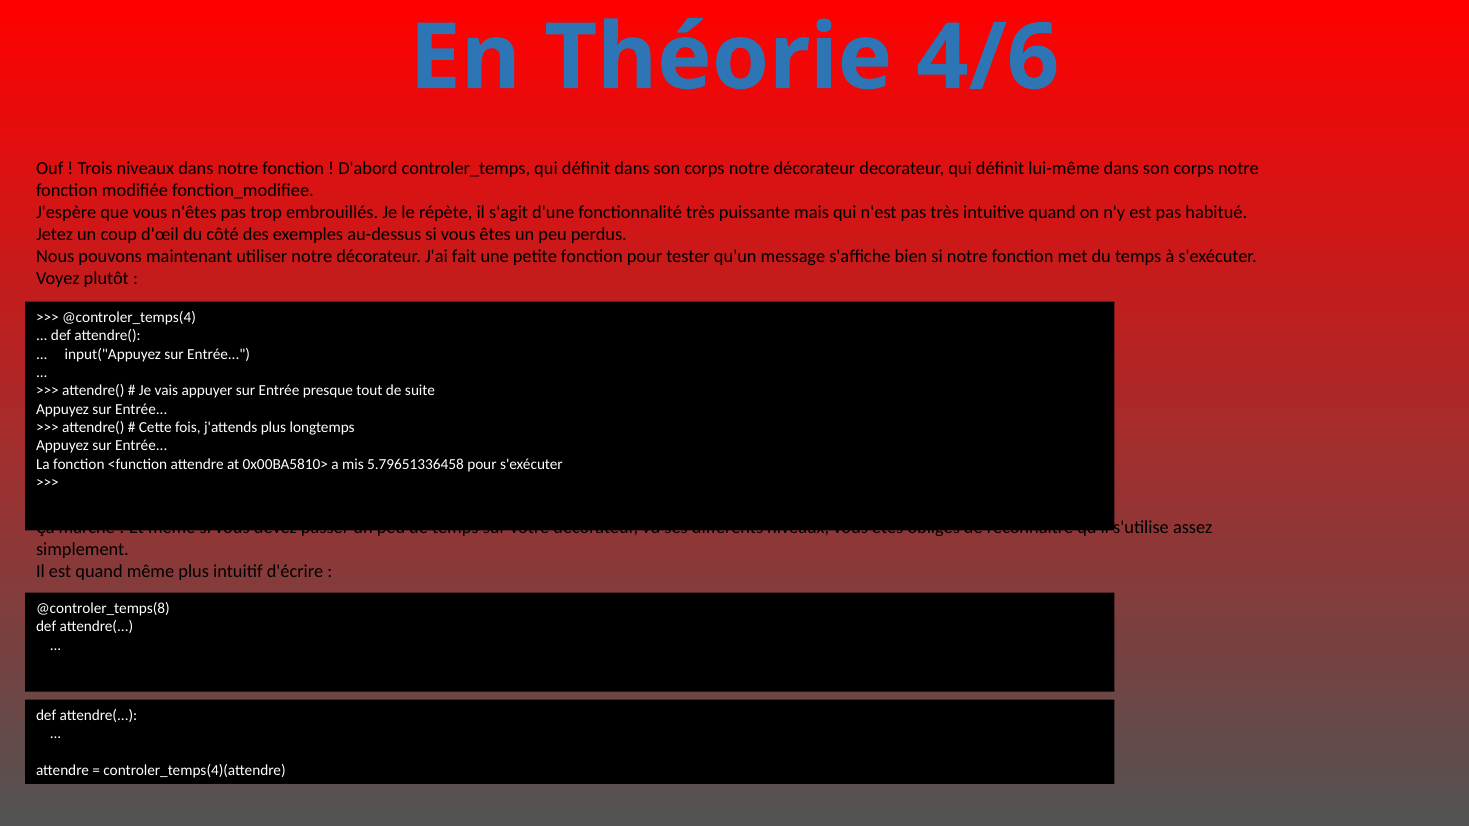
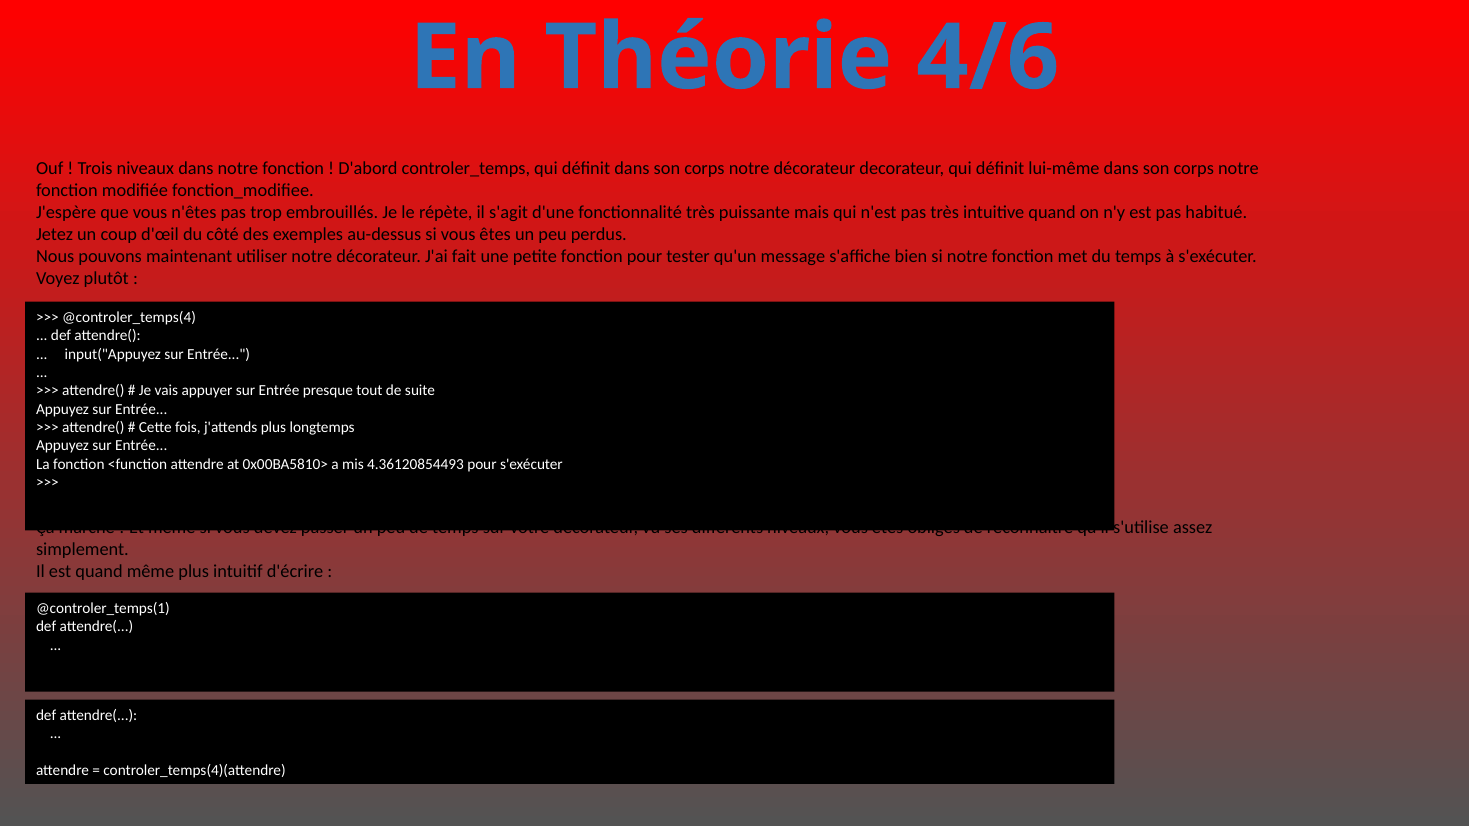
5.79651336458: 5.79651336458 -> 4.36120854493 (415, 464)
@controler_temps(8: @controler_temps(8 -> @controler_temps(1 (103, 608)
